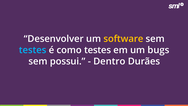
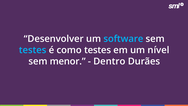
software colour: yellow -> light blue (123, 39)
bugs: bugs -> nível (158, 50)
possui: possui -> menor (68, 61)
